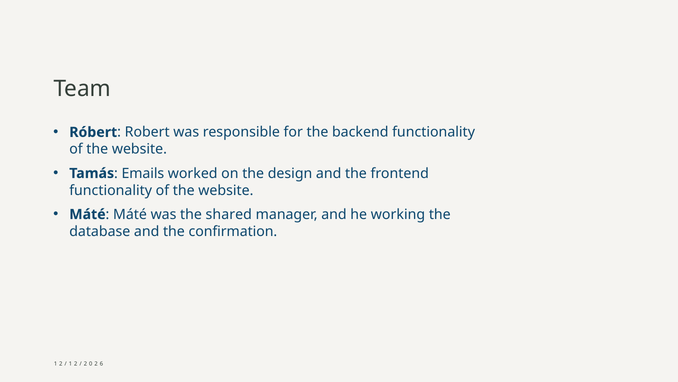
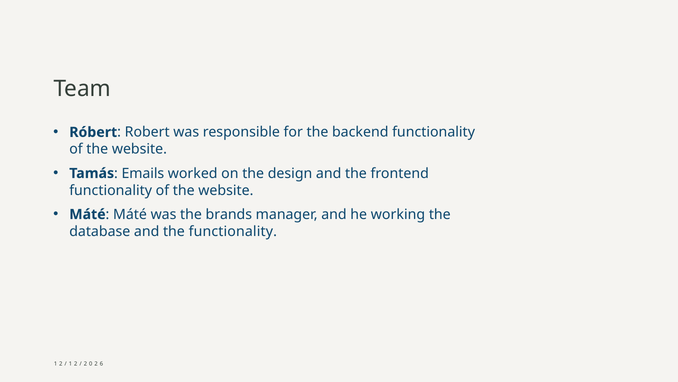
shared: shared -> brands (229, 214)
the confirmation: confirmation -> functionality (233, 231)
